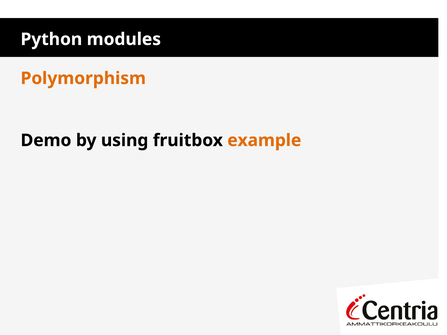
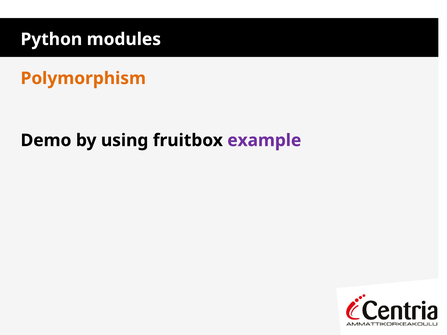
example colour: orange -> purple (264, 140)
